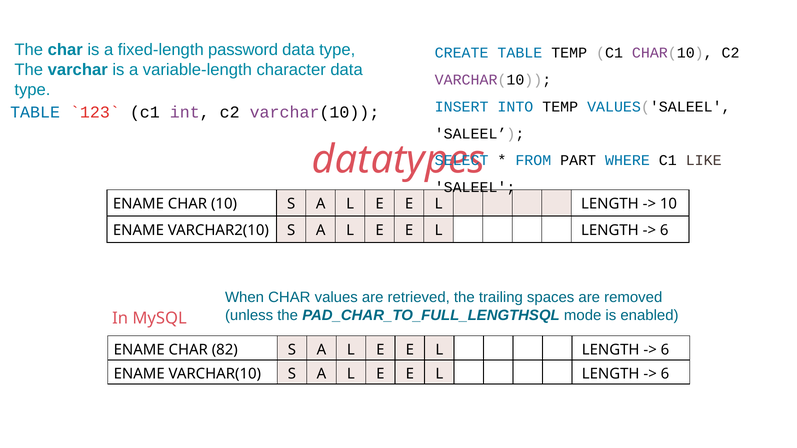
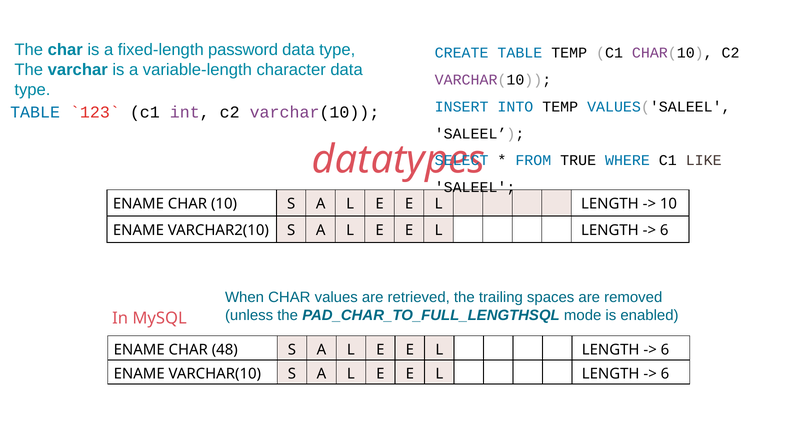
PART: PART -> TRUE (578, 161)
82: 82 -> 48 (225, 350)
